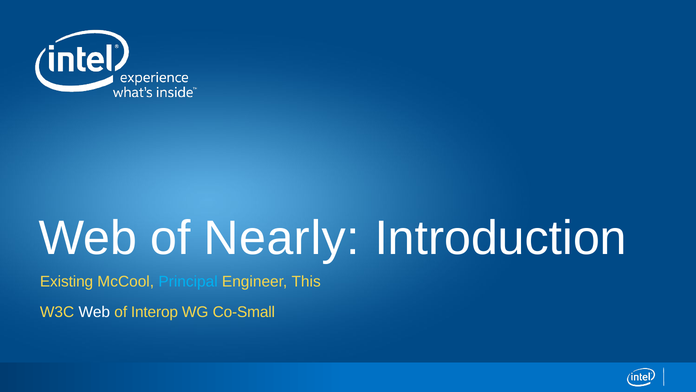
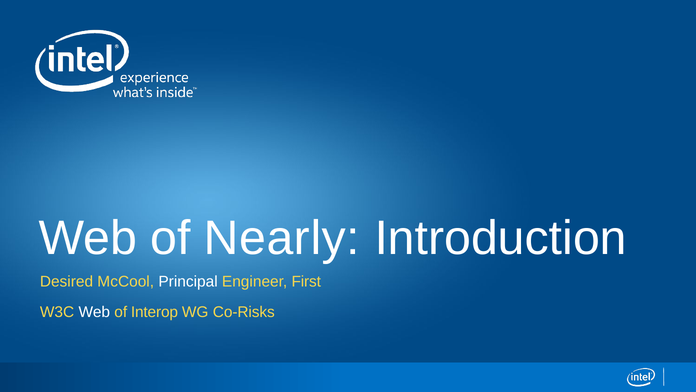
Existing: Existing -> Desired (66, 281)
Principal colour: light blue -> white (188, 281)
This: This -> First (306, 281)
Co-Small: Co-Small -> Co-Risks (244, 312)
